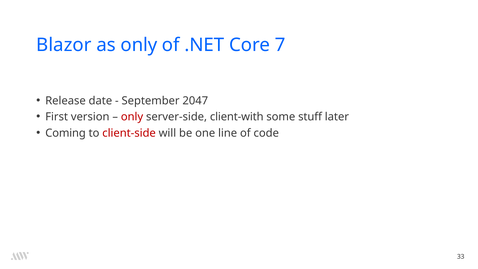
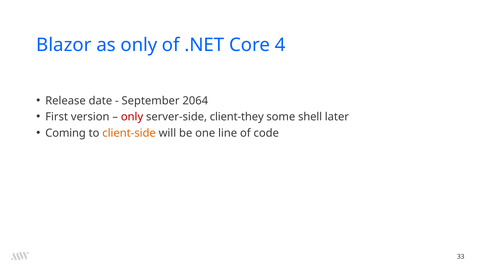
7: 7 -> 4 (280, 45)
2047: 2047 -> 2064 (195, 101)
client-with: client-with -> client-they (237, 117)
stuff: stuff -> shell (310, 117)
client-side colour: red -> orange (129, 133)
